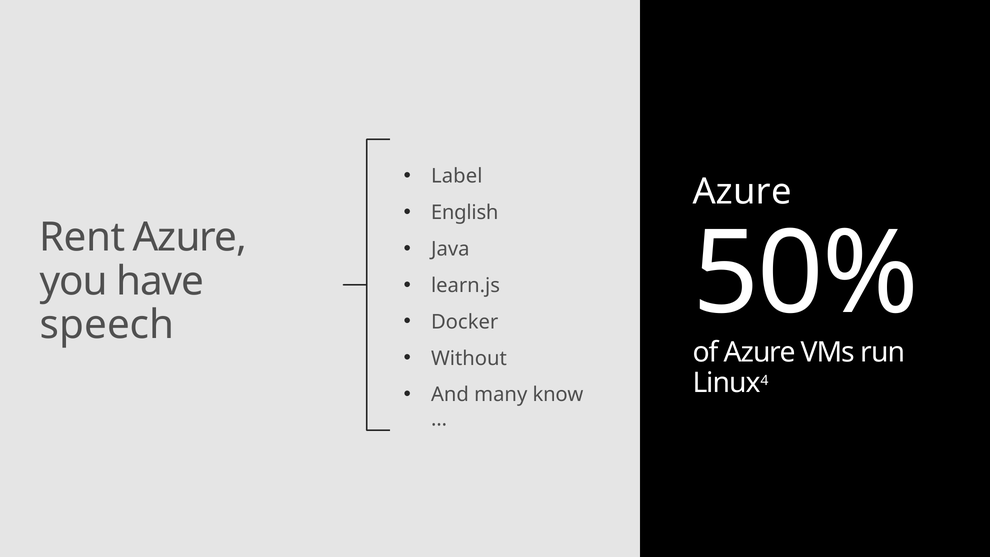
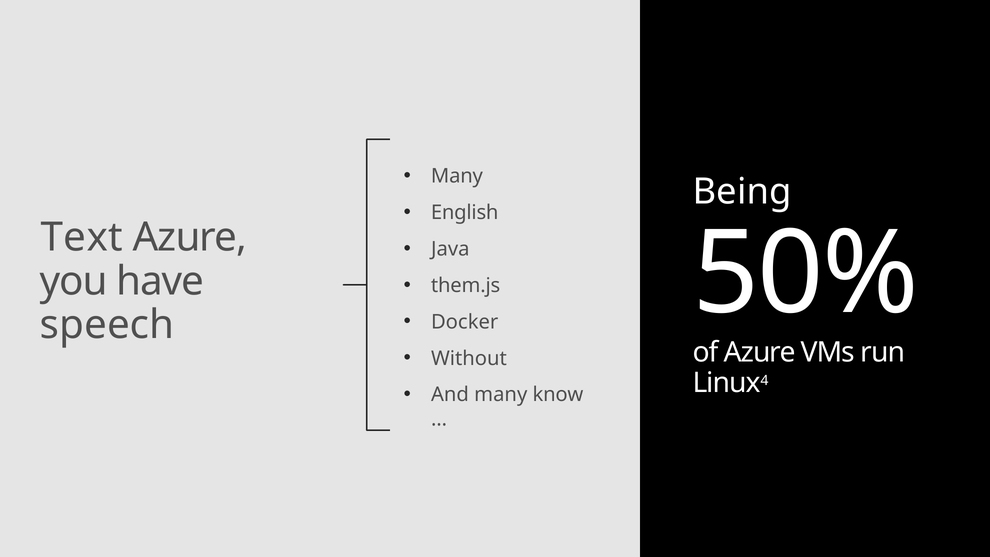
Label: Label -> Many (457, 176)
Azure: Azure -> Being (742, 192)
Rent: Rent -> Text (82, 237)
learn.js: learn.js -> them.js (466, 285)
